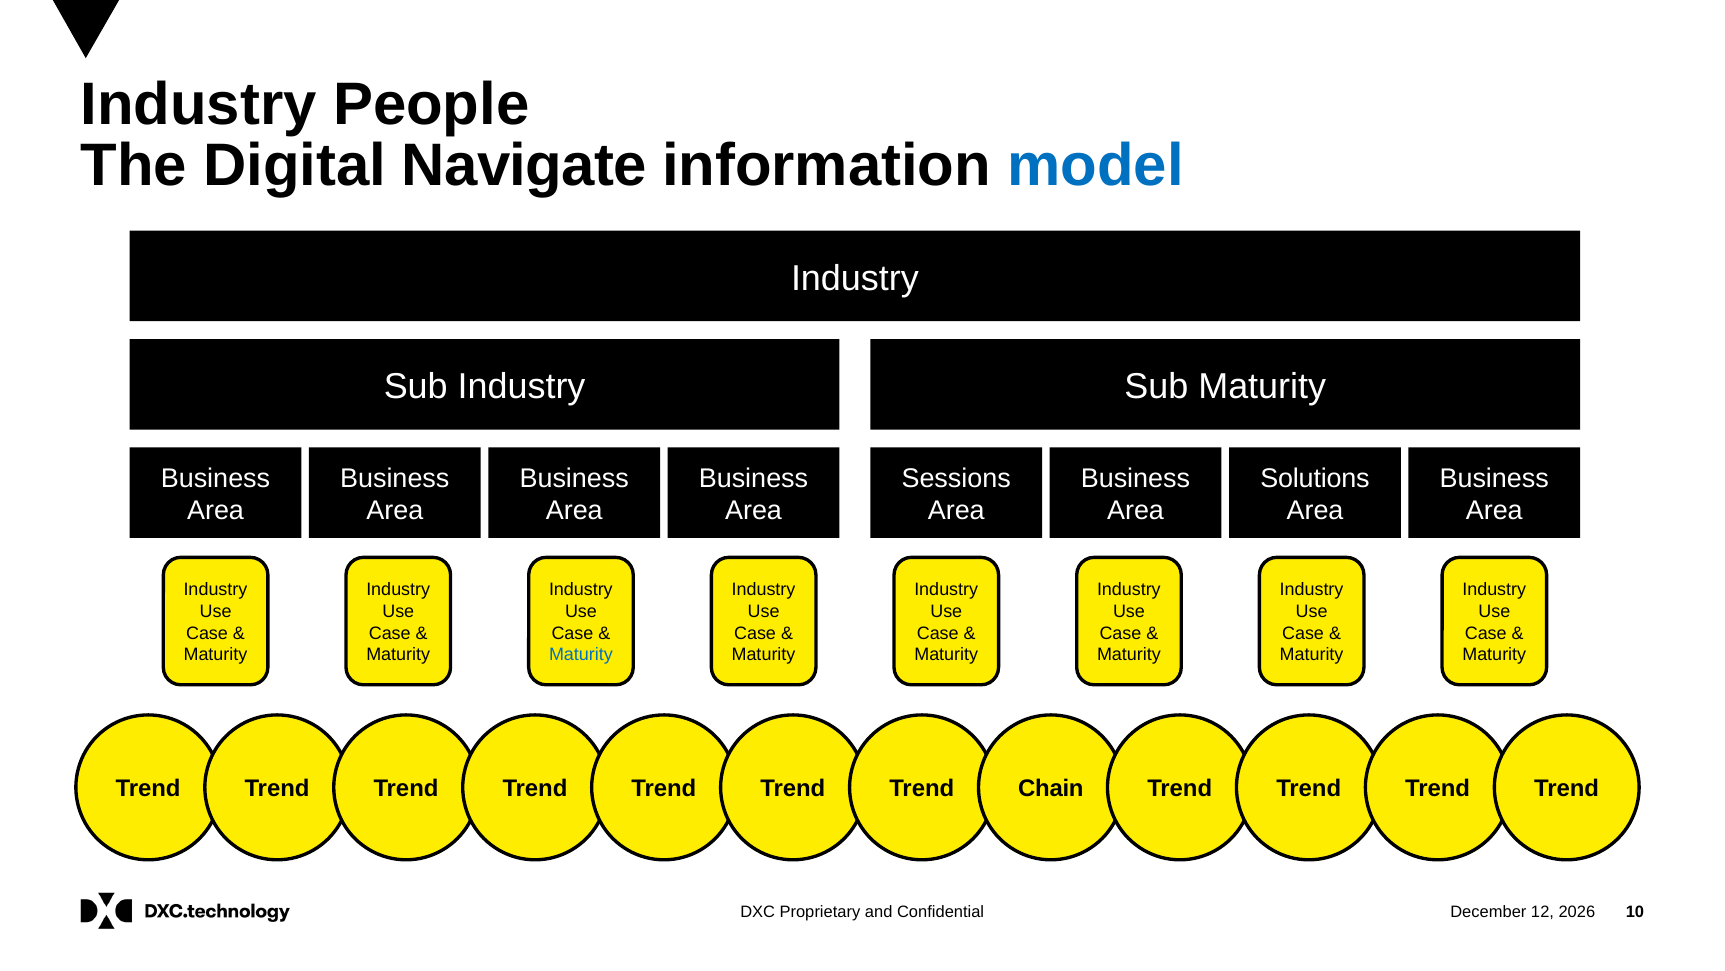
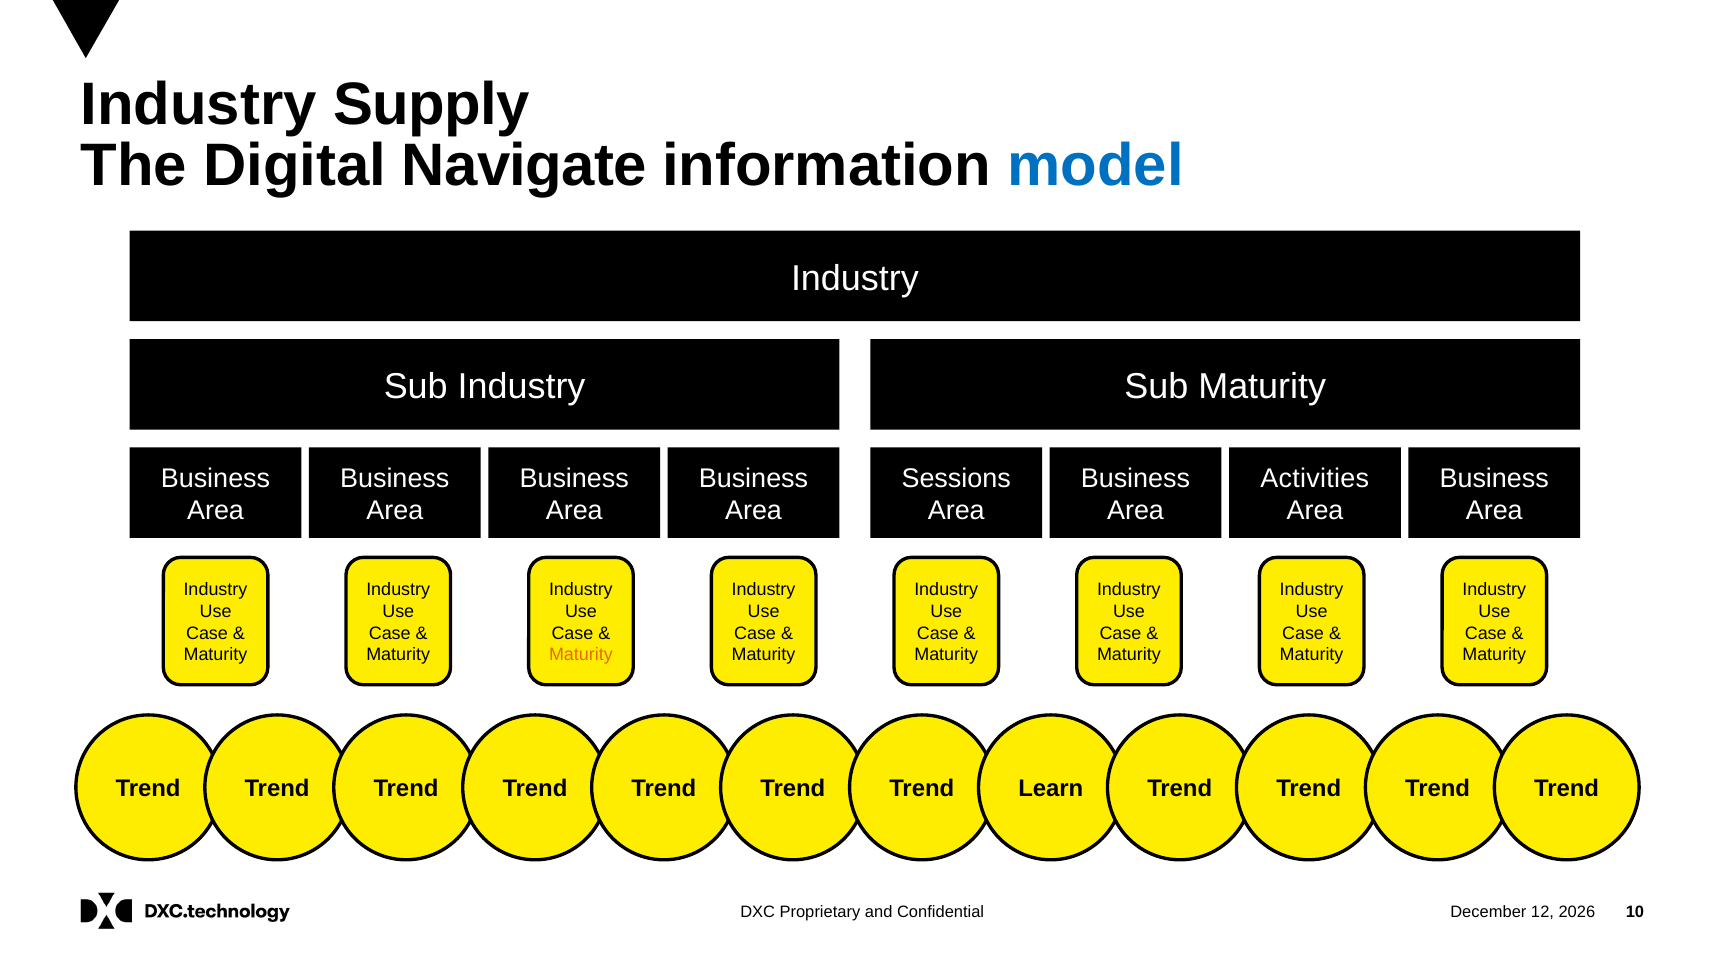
People: People -> Supply (432, 105)
Solutions: Solutions -> Activities (1315, 478)
Maturity colour: blue -> orange (581, 654)
Chain: Chain -> Learn (1051, 788)
